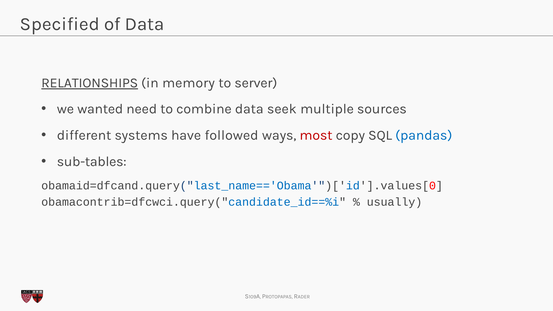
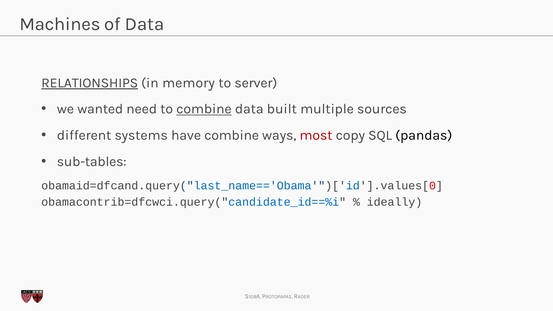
Specified: Specified -> Machines (60, 24)
combine underline: none -> present (204, 109)
seek: seek -> built (282, 109)
have followed: followed -> combine (232, 135)
pandas colour: blue -> black (424, 135)
usually: usually -> ideally (395, 202)
